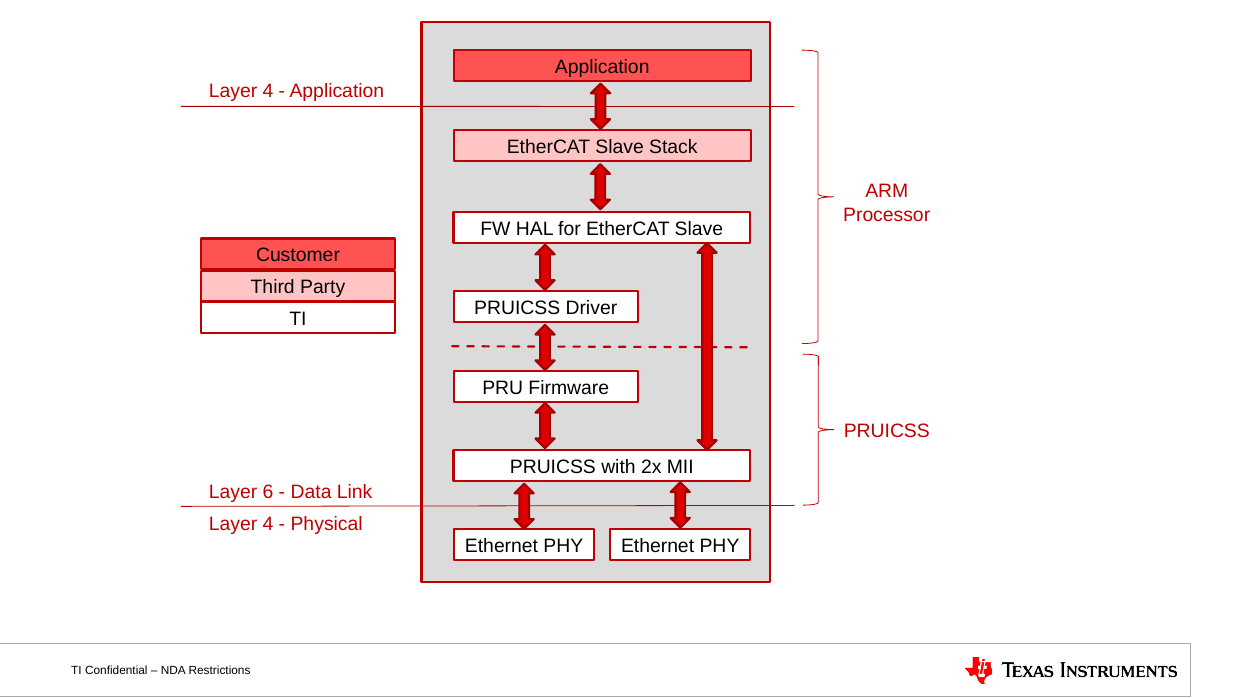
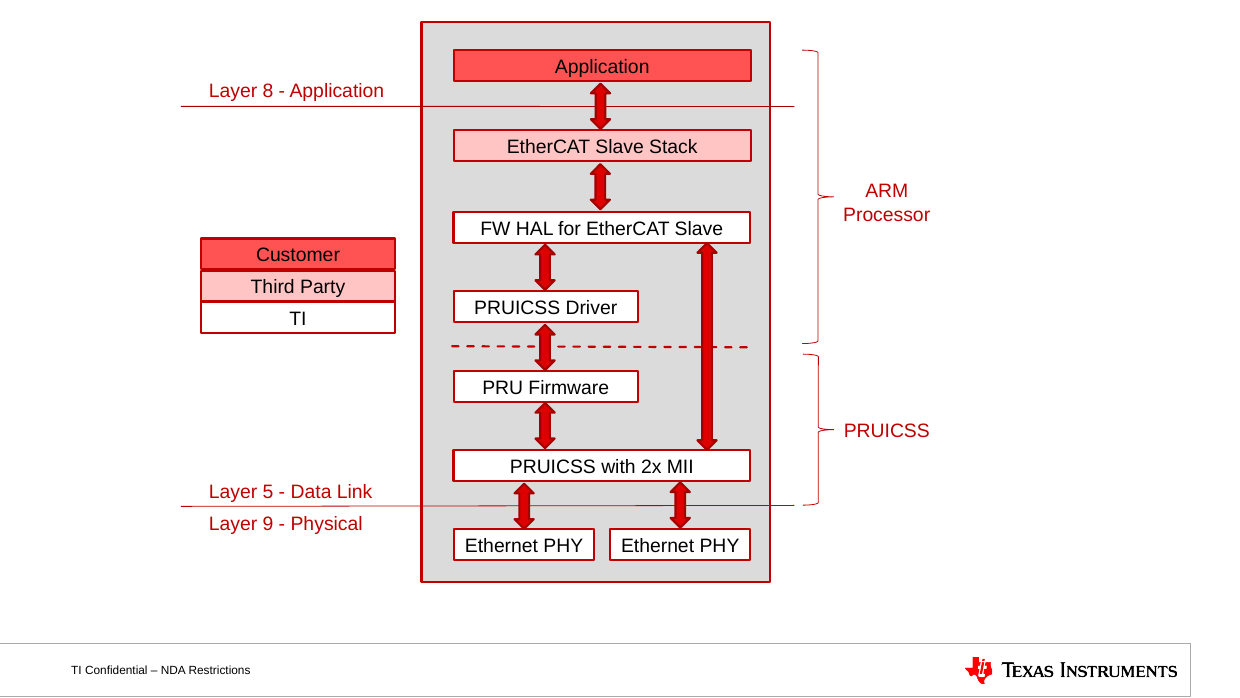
4: 4 -> 8 (268, 91)
6: 6 -> 5 (268, 492)
4: 4 -> 9 (268, 524)
